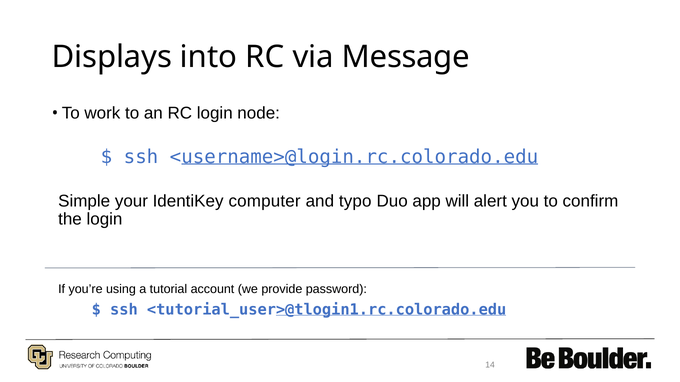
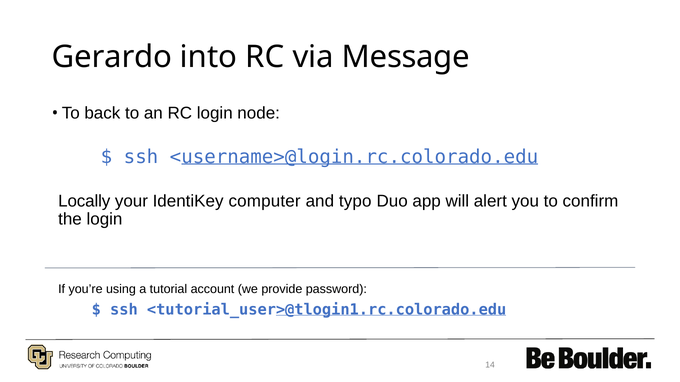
Displays: Displays -> Gerardo (112, 57)
work: work -> back (102, 113)
Simple: Simple -> Locally (84, 201)
